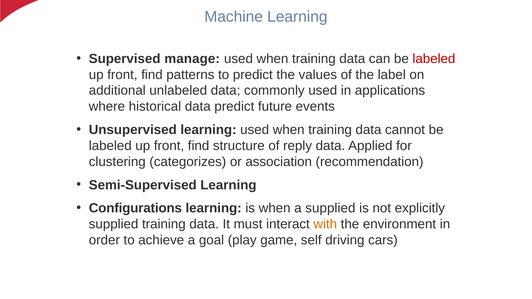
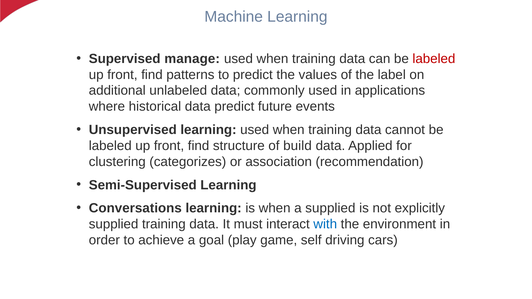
reply: reply -> build (297, 146)
Configurations: Configurations -> Conversations (135, 208)
with colour: orange -> blue (325, 224)
